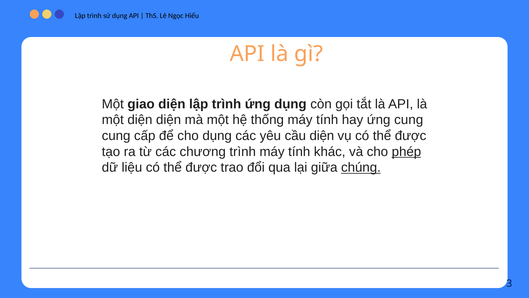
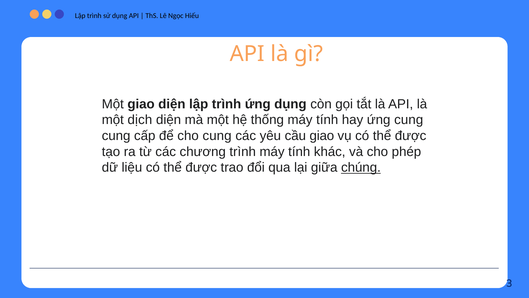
một diện: diện -> dịch (140, 120)
cho dụng: dụng -> cung (217, 136)
cầu diện: diện -> giao (322, 136)
phép underline: present -> none (406, 151)
